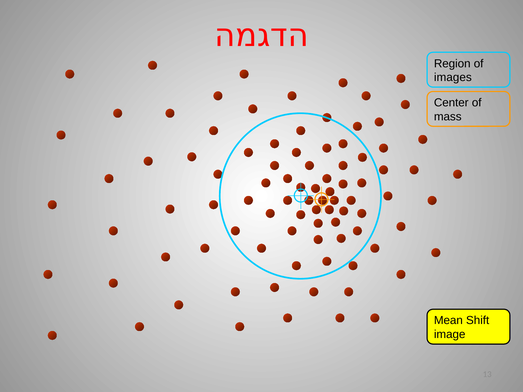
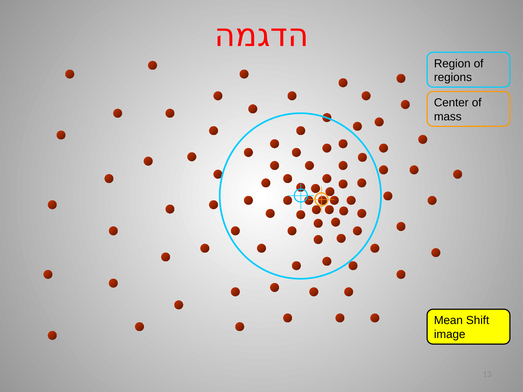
images: images -> regions (453, 78)
